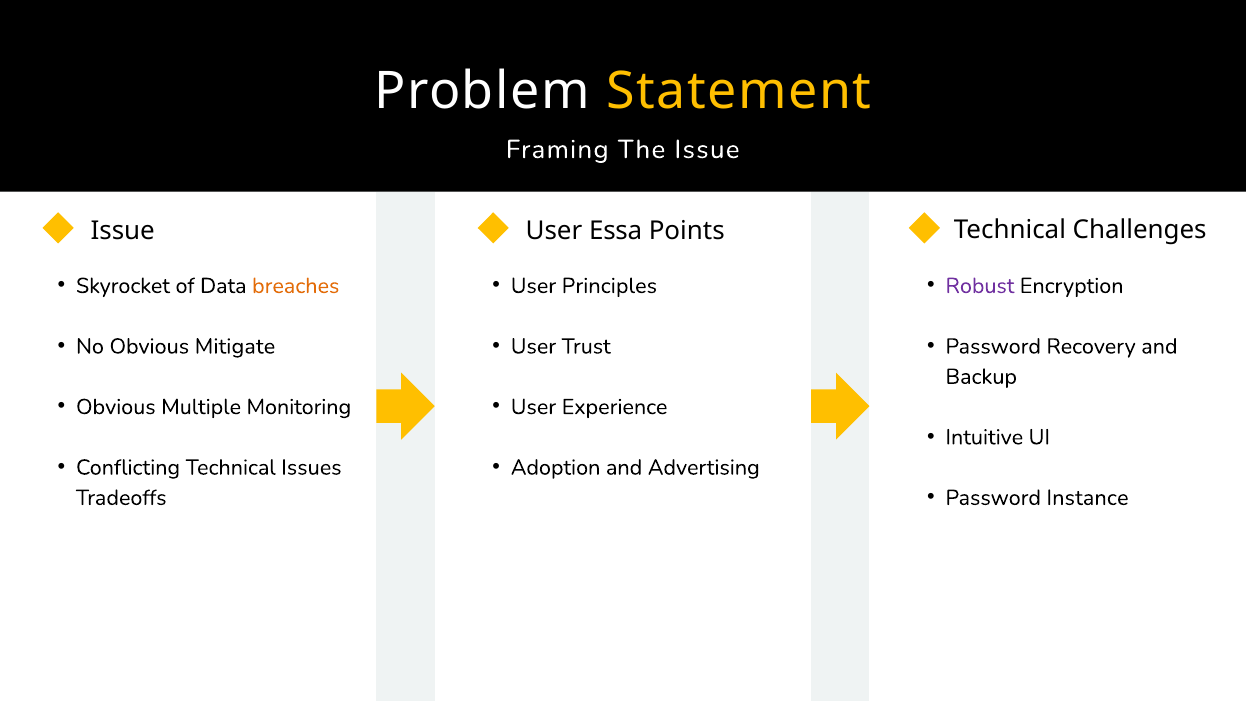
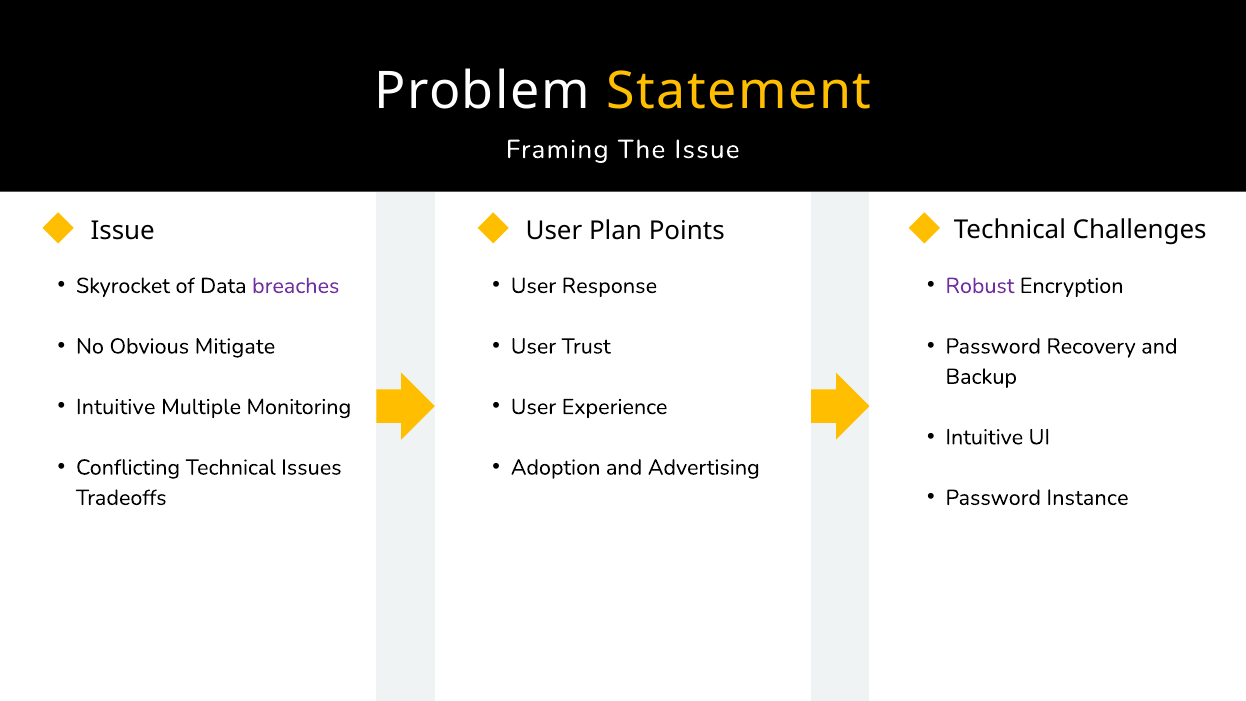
Essa: Essa -> Plan (616, 231)
breaches colour: orange -> purple (296, 286)
Principles: Principles -> Response (609, 286)
Obvious: Obvious -> Intuitive (116, 407)
